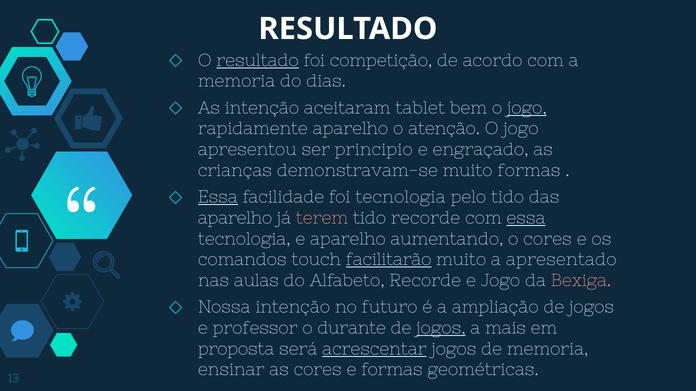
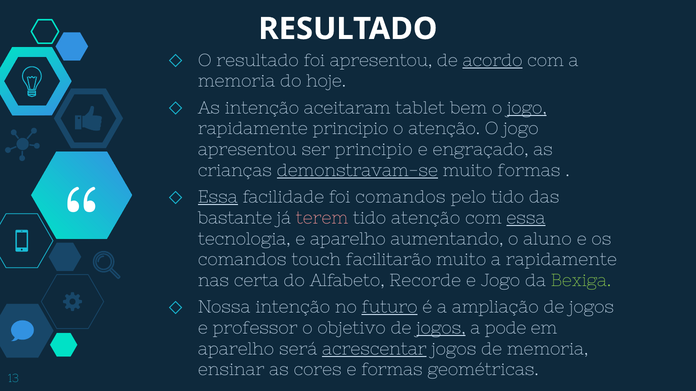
resultado underline: present -> none (258, 60)
foi competição: competição -> apresentou (381, 60)
acordo underline: none -> present (493, 60)
dias: dias -> hoje (326, 81)
rapidamente aparelho: aparelho -> principio (351, 129)
demonstravam-se underline: none -> present (357, 171)
foi tecnologia: tecnologia -> comandos (400, 197)
aparelho: aparelho -> bastante (235, 218)
tido recorde: recorde -> atenção (426, 218)
o cores: cores -> aluno (547, 239)
facilitarão underline: present -> none (389, 260)
a apresentado: apresentado -> rapidamente (561, 260)
aulas: aulas -> certa (256, 281)
Bexiga colour: pink -> light green (581, 281)
futuro underline: none -> present (390, 308)
durante: durante -> objetivo (352, 328)
mais: mais -> pode (506, 328)
proposta: proposta -> aparelho (236, 349)
